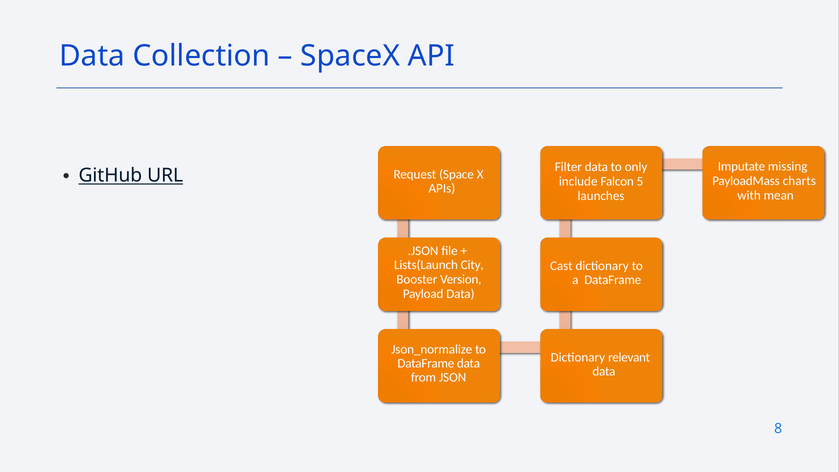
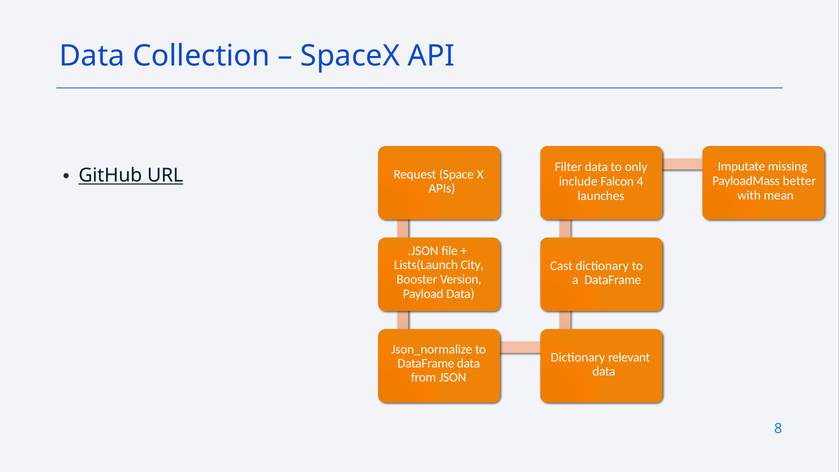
charts: charts -> better (799, 181)
5: 5 -> 4 (640, 182)
